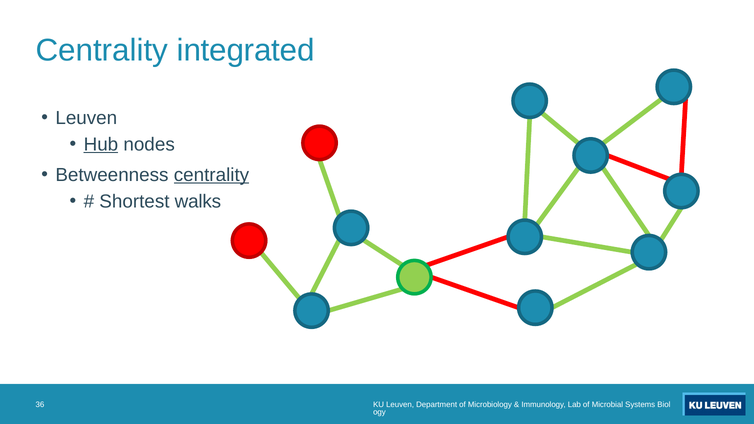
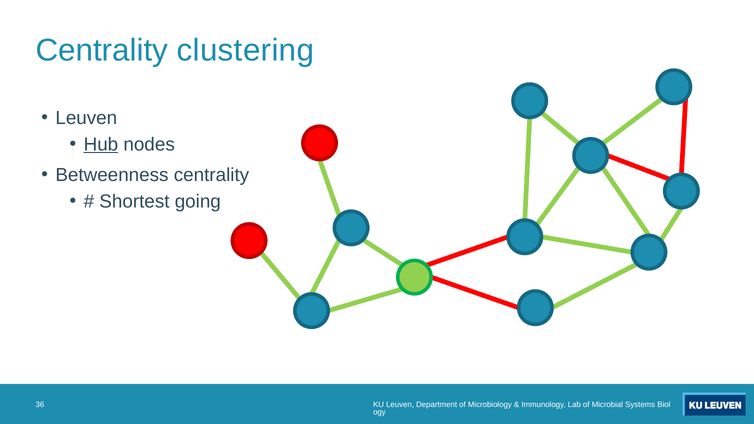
integrated: integrated -> clustering (245, 51)
centrality underline: present -> none (211, 175)
walks: walks -> going (198, 201)
